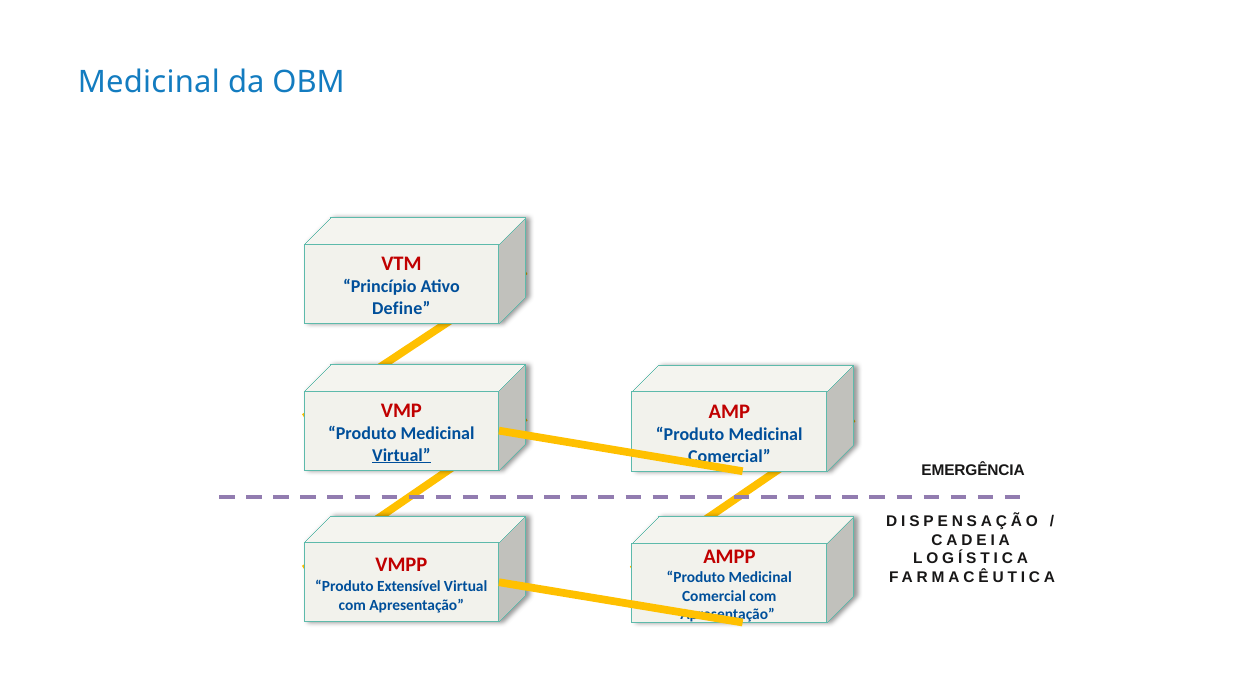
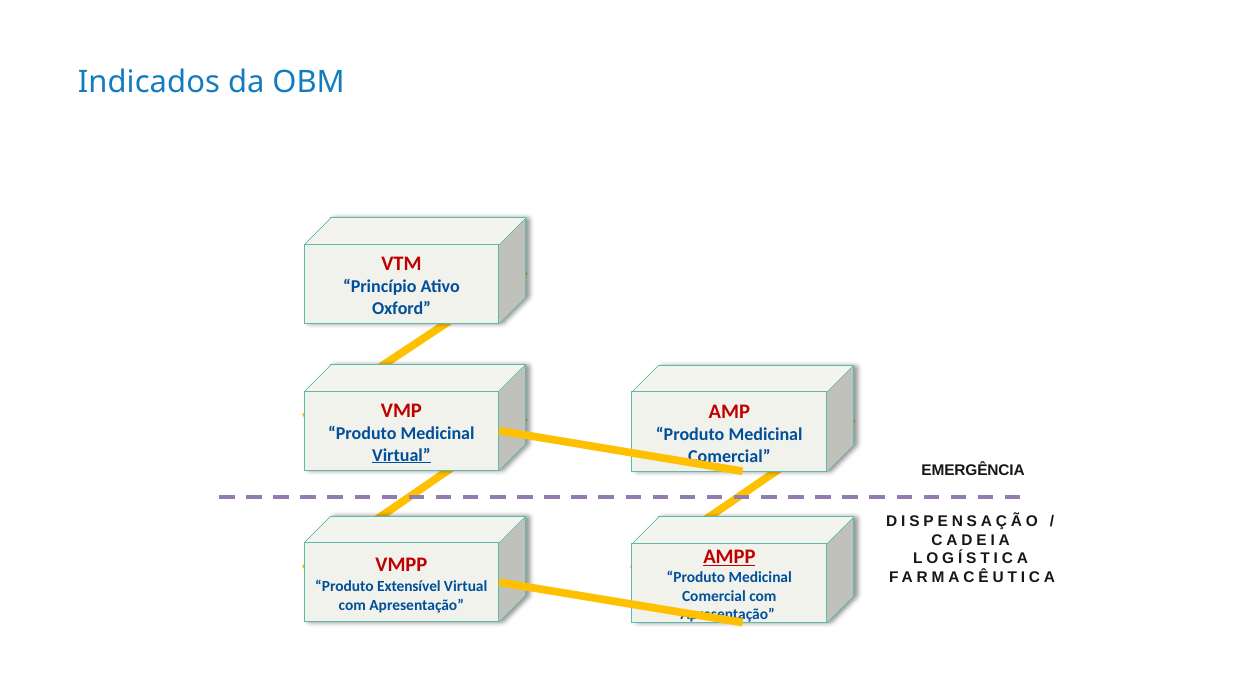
Medicinal: Medicinal -> Indicados (149, 82)
Define: Define -> Oxford (401, 308)
AMPP underline: none -> present (729, 556)
